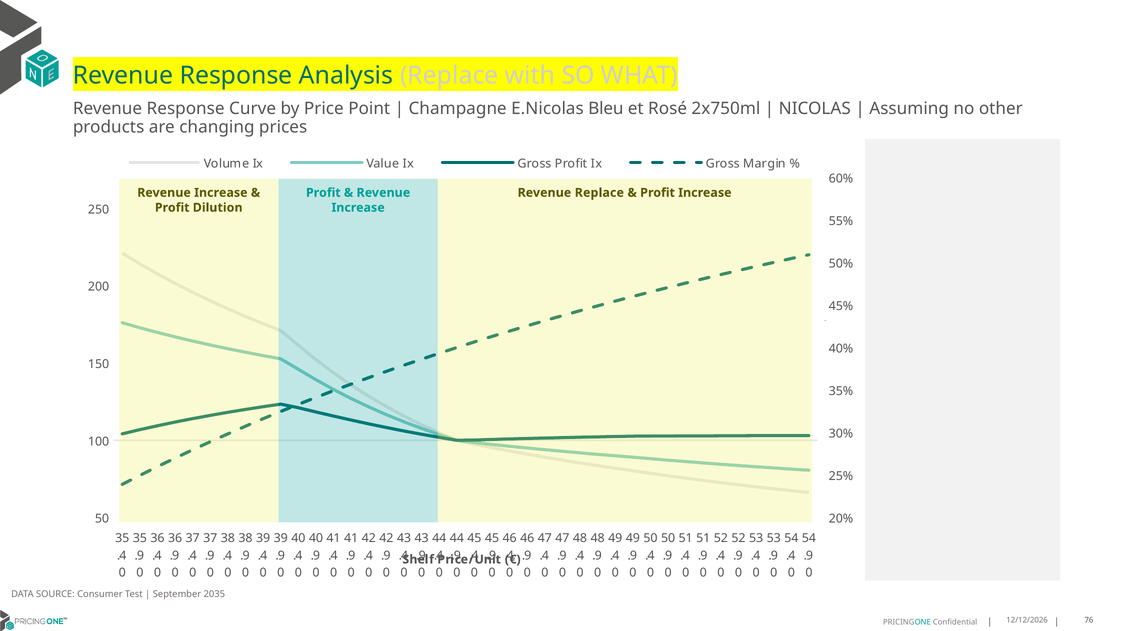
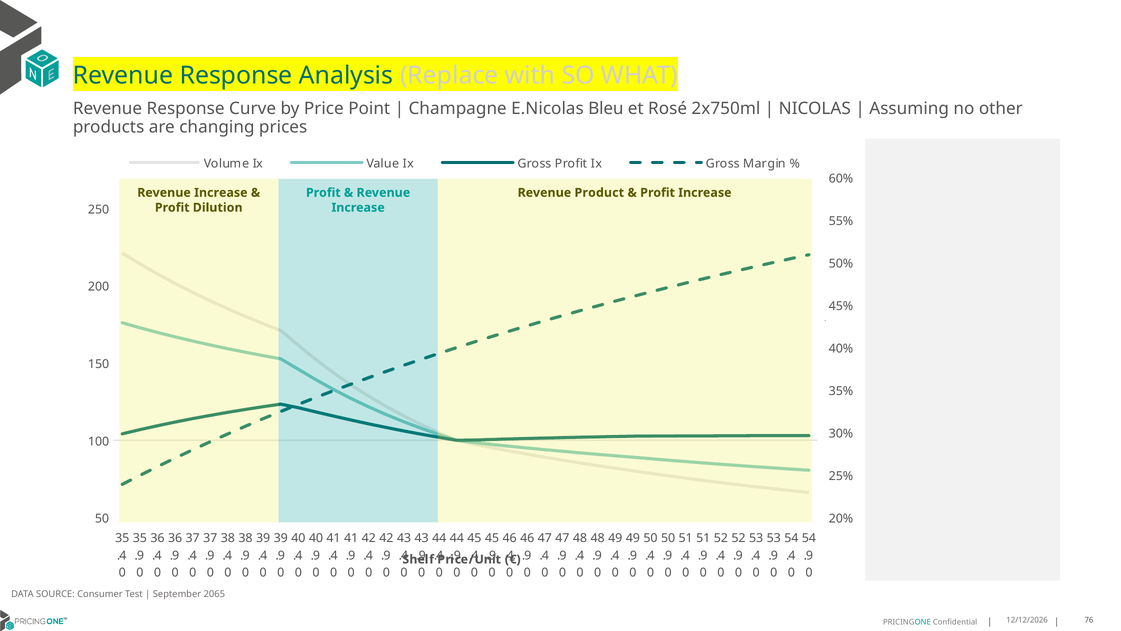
Revenue Replace: Replace -> Product (599, 193)
2035: 2035 -> 2065 (214, 594)
